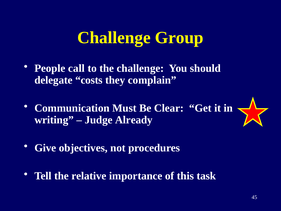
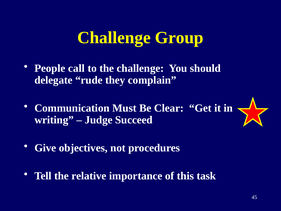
costs: costs -> rude (89, 80)
Already: Already -> Succeed (134, 120)
